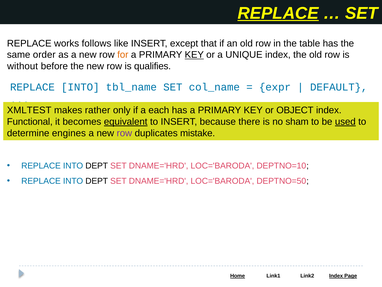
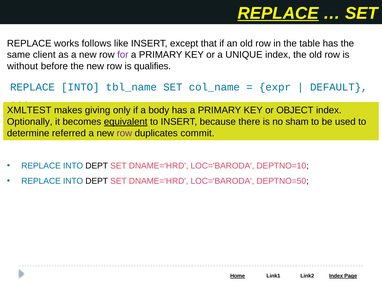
order: order -> client (44, 55)
for colour: orange -> purple (123, 55)
KEY underline: present -> none (194, 55)
rather: rather -> giving (98, 110)
each: each -> body (159, 110)
Functional: Functional -> Optionally (30, 122)
used underline: present -> none (345, 122)
engines: engines -> referred (69, 133)
mistake: mistake -> commit (198, 133)
